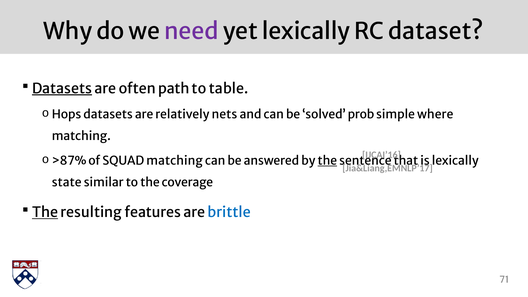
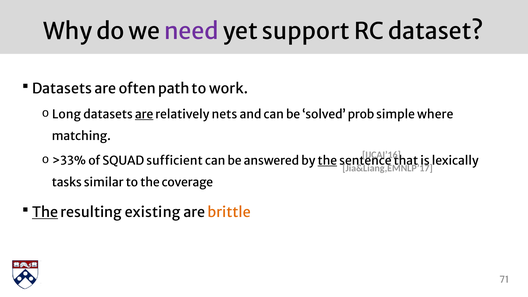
yet lexically: lexically -> support (306, 32)
Datasets underline: present -> none (62, 89)
table: table -> work (229, 89)
Hops: Hops -> Long (66, 114)
are underline: none -> present (144, 114)
>87%: >87% -> >33% (69, 161)
SQUAD matching: matching -> sufficient (175, 161)
state: state -> tasks (67, 182)
features: features -> existing (153, 213)
brittle colour: blue -> orange (229, 213)
